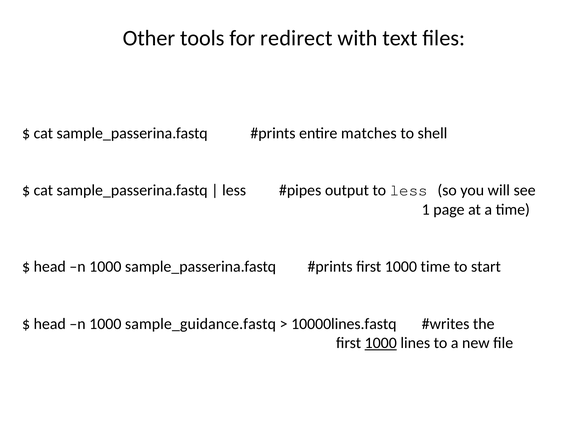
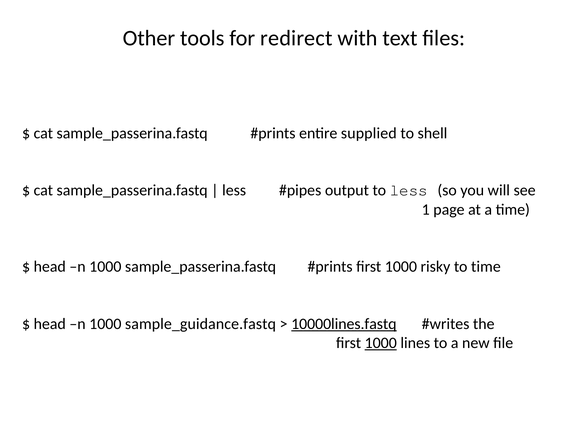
matches: matches -> supplied (369, 133)
1000 time: time -> risky (435, 266)
to start: start -> time (486, 266)
10000lines.fastq underline: none -> present (344, 323)
